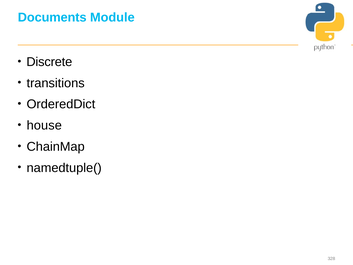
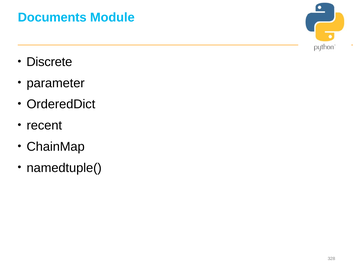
transitions: transitions -> parameter (56, 83)
house: house -> recent (44, 125)
